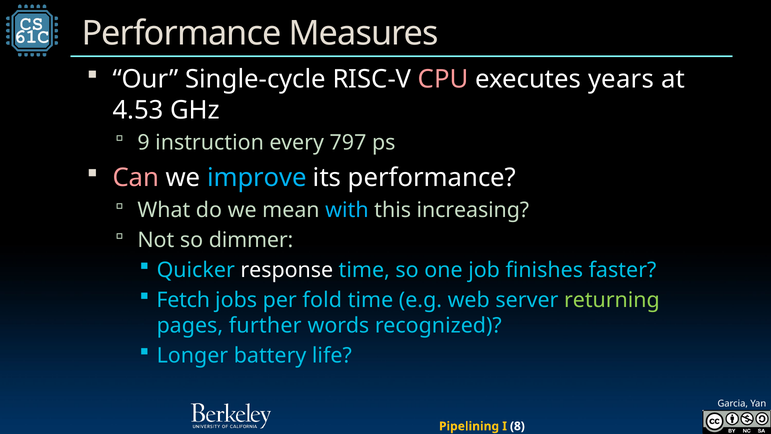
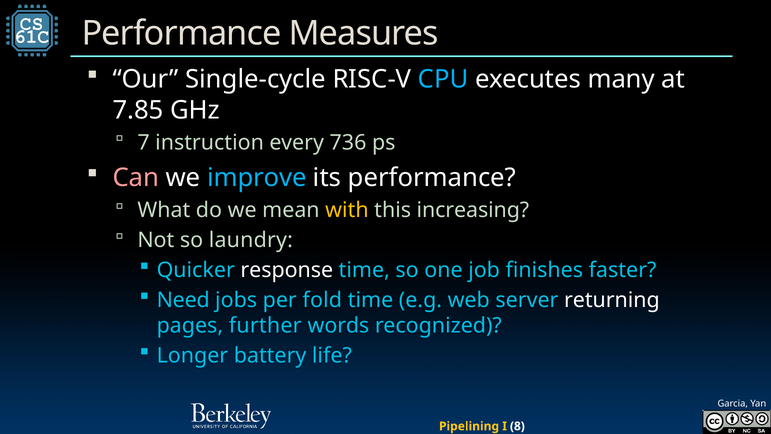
CPU colour: pink -> light blue (443, 79)
years: years -> many (621, 79)
4.53: 4.53 -> 7.85 (138, 110)
9: 9 -> 7 (144, 142)
797: 797 -> 736 (348, 142)
with colour: light blue -> yellow (347, 210)
dimmer: dimmer -> laundry (251, 240)
Fetch: Fetch -> Need (183, 300)
returning colour: light green -> white (612, 300)
